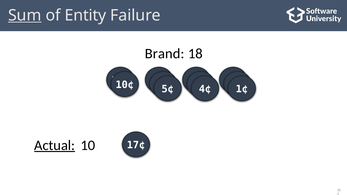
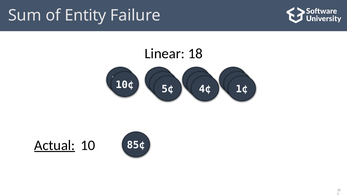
Sum underline: present -> none (25, 15)
Brand: Brand -> Linear (165, 54)
17¢: 17¢ -> 85¢ (136, 145)
